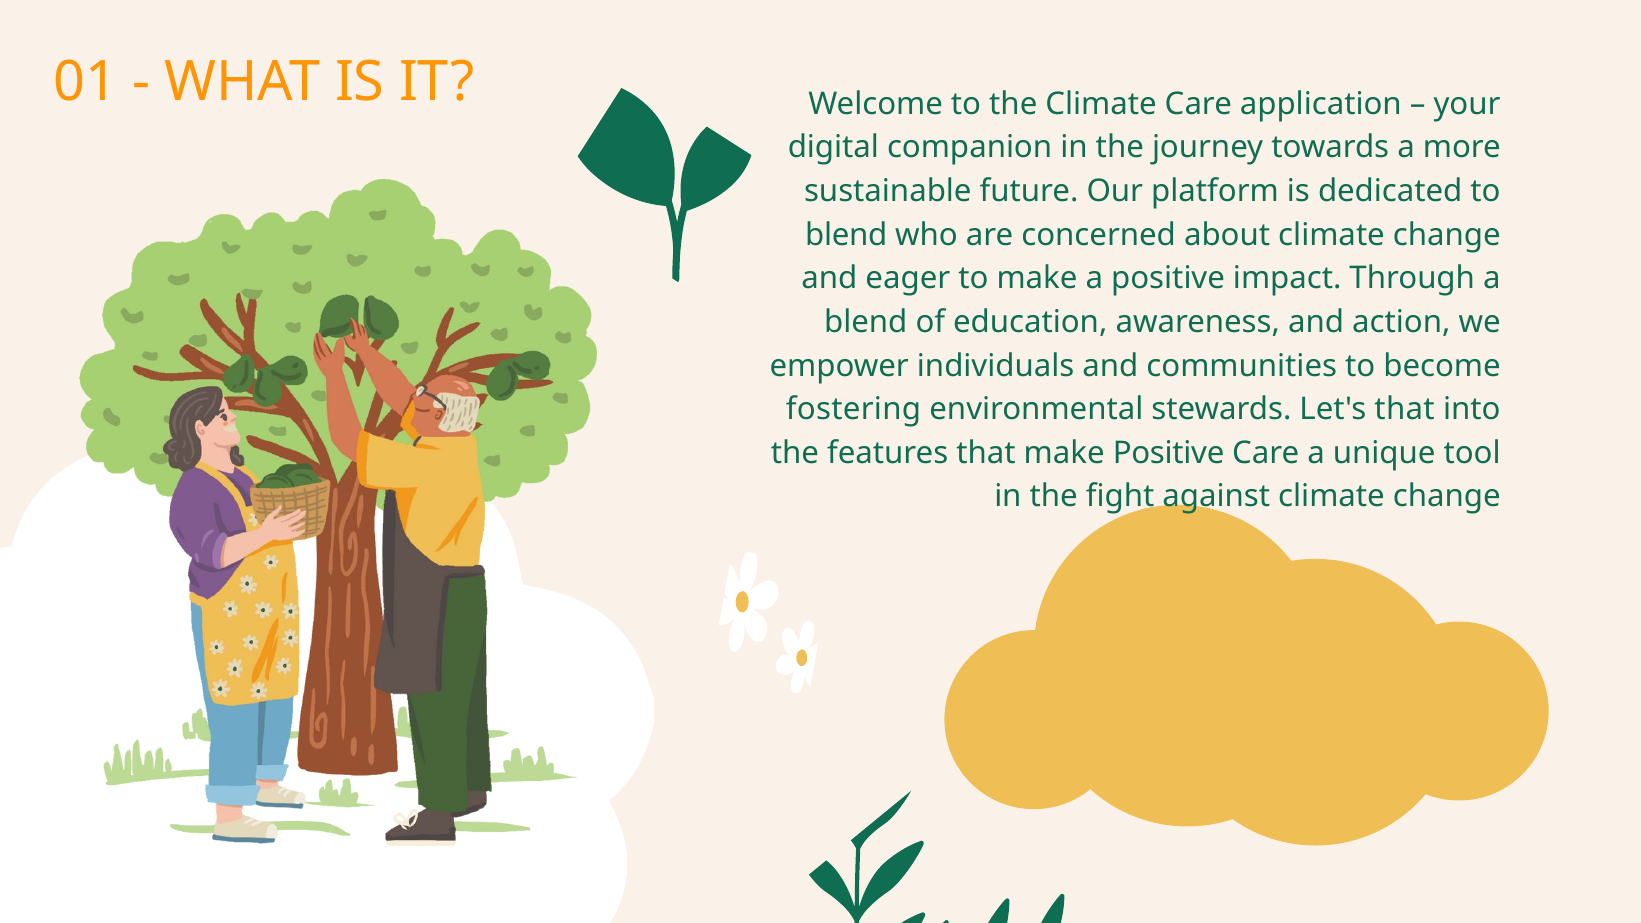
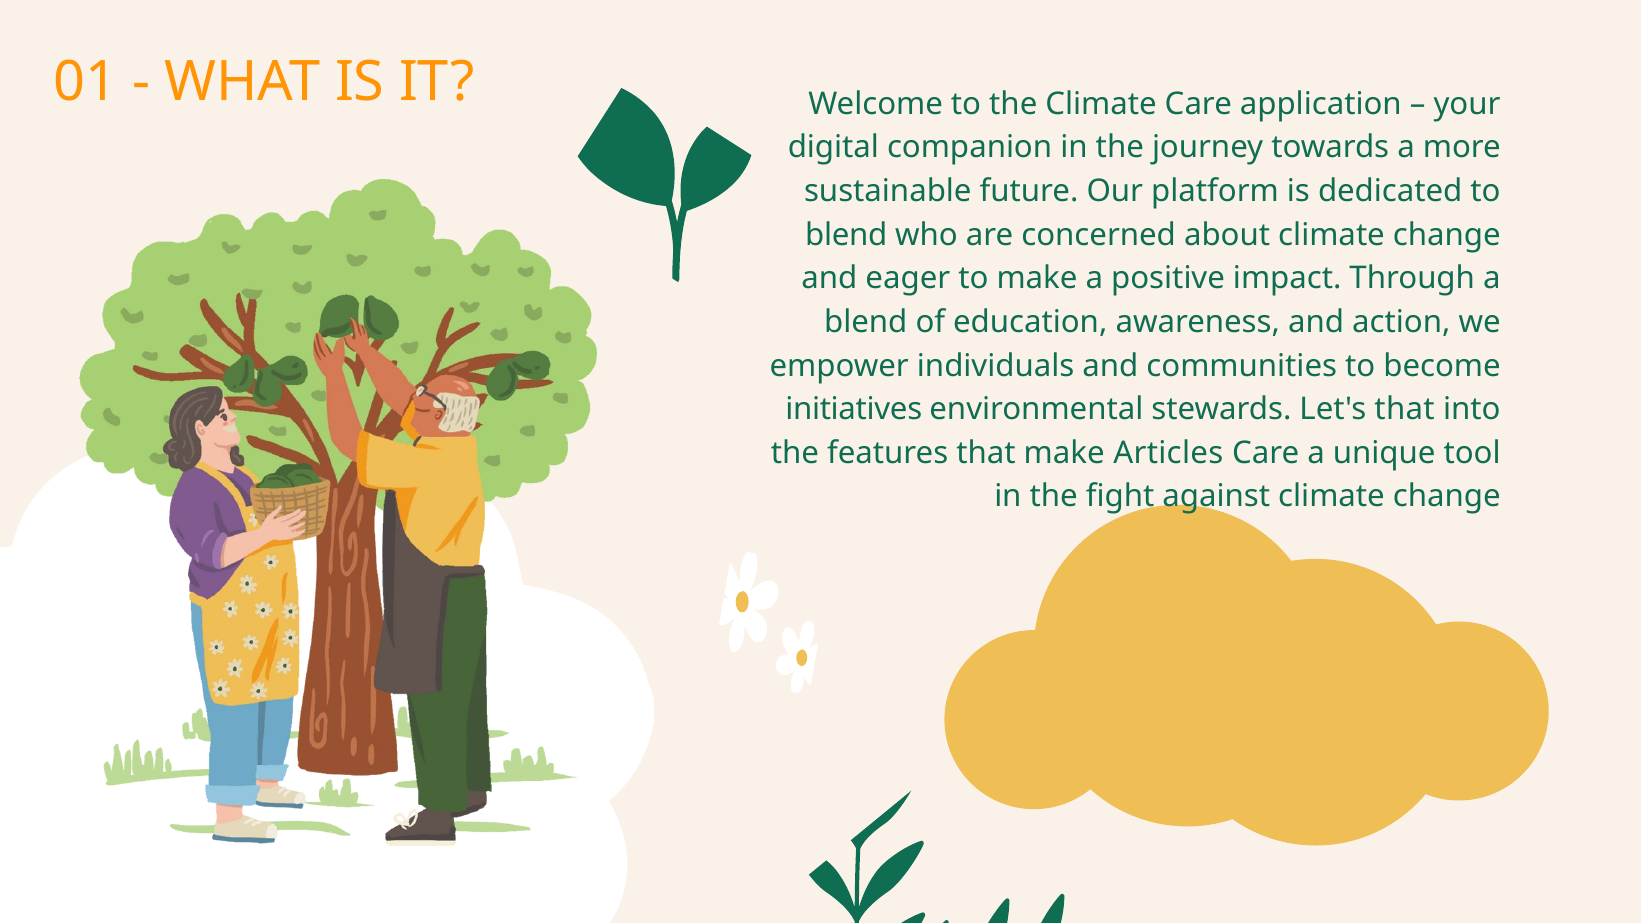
fostering: fostering -> initiatives (854, 409)
make Positive: Positive -> Articles (1168, 453)
